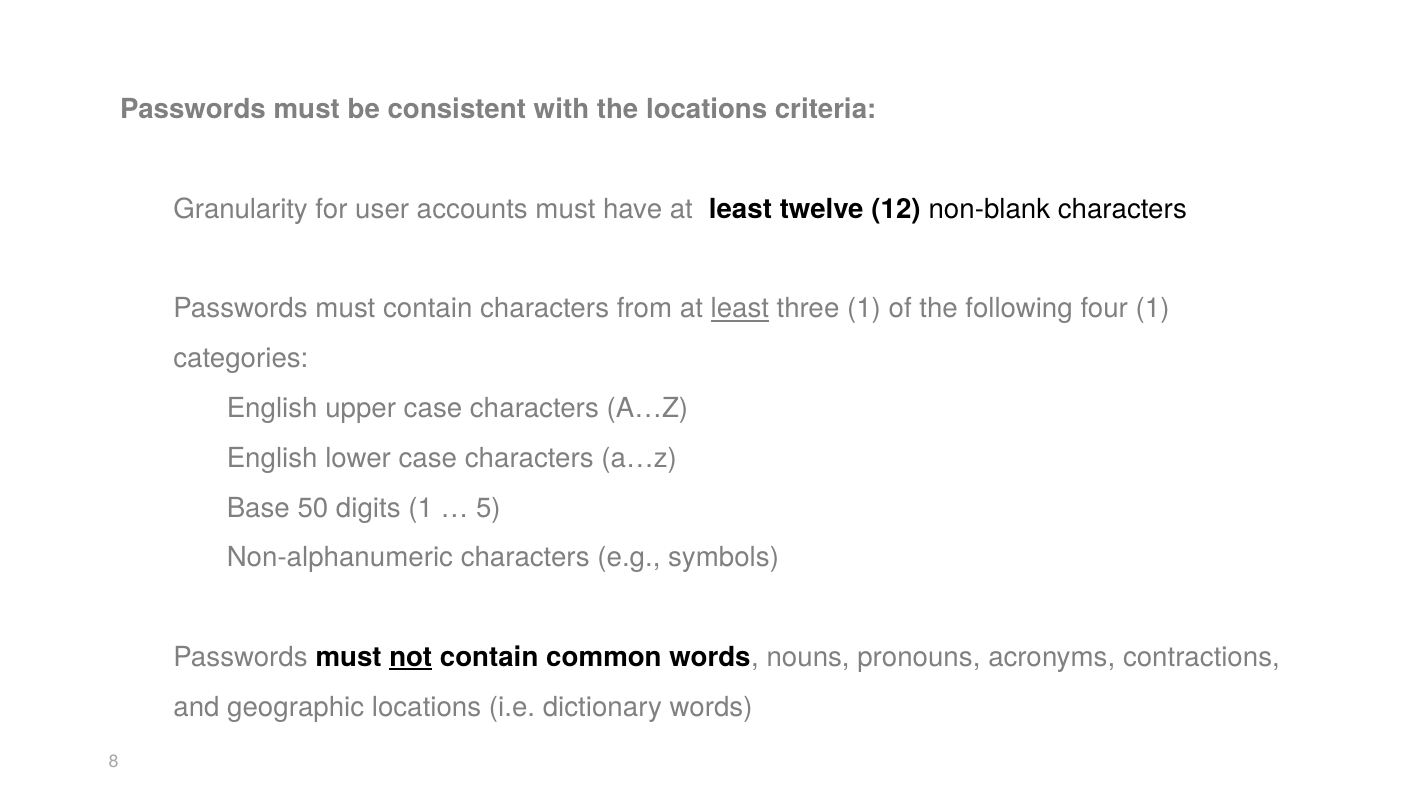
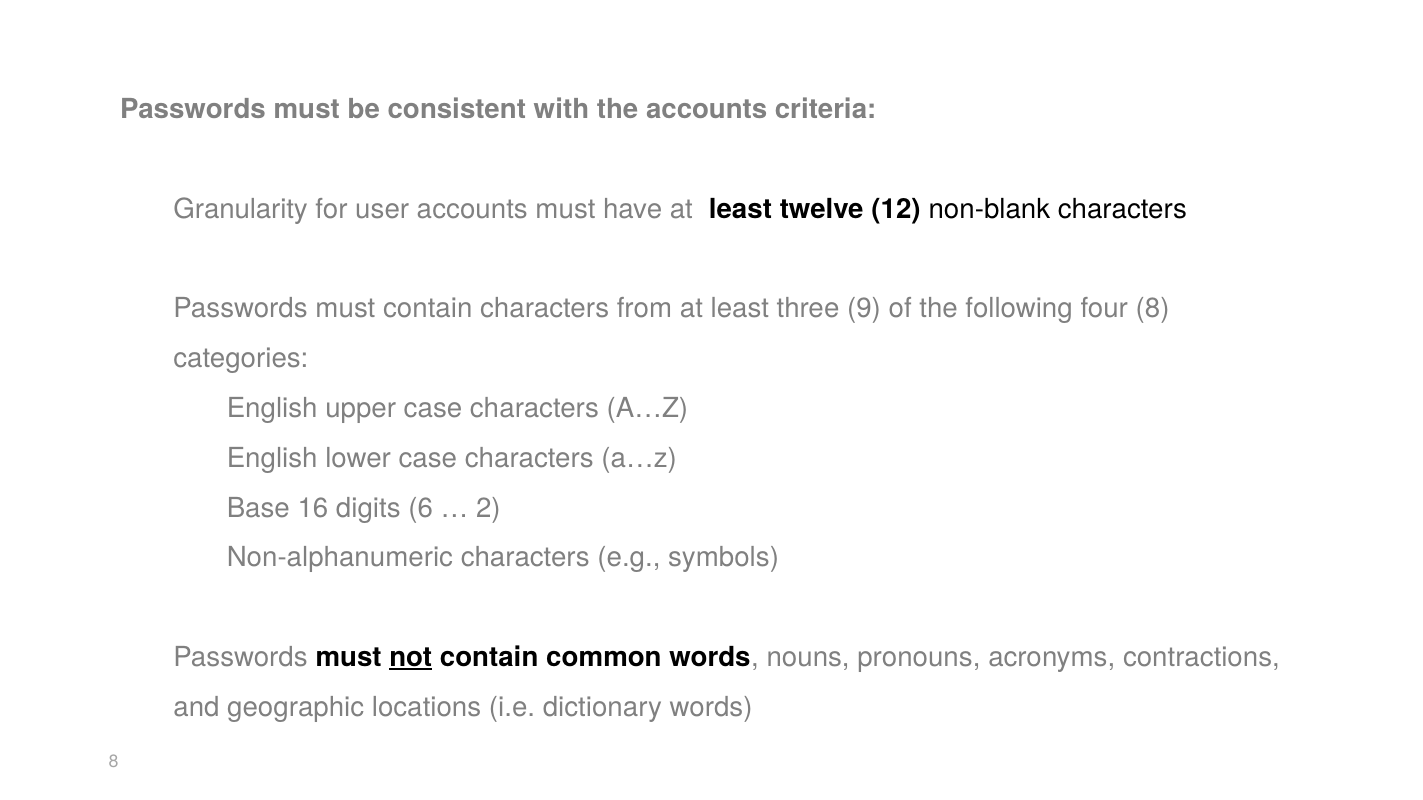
the locations: locations -> accounts (707, 110)
least underline: present -> none (740, 309)
three 1: 1 -> 9 (864, 309)
four 1: 1 -> 8 (1153, 309)
50: 50 -> 16 (313, 508)
digits 1: 1 -> 6 (421, 508)
5: 5 -> 2 (488, 508)
